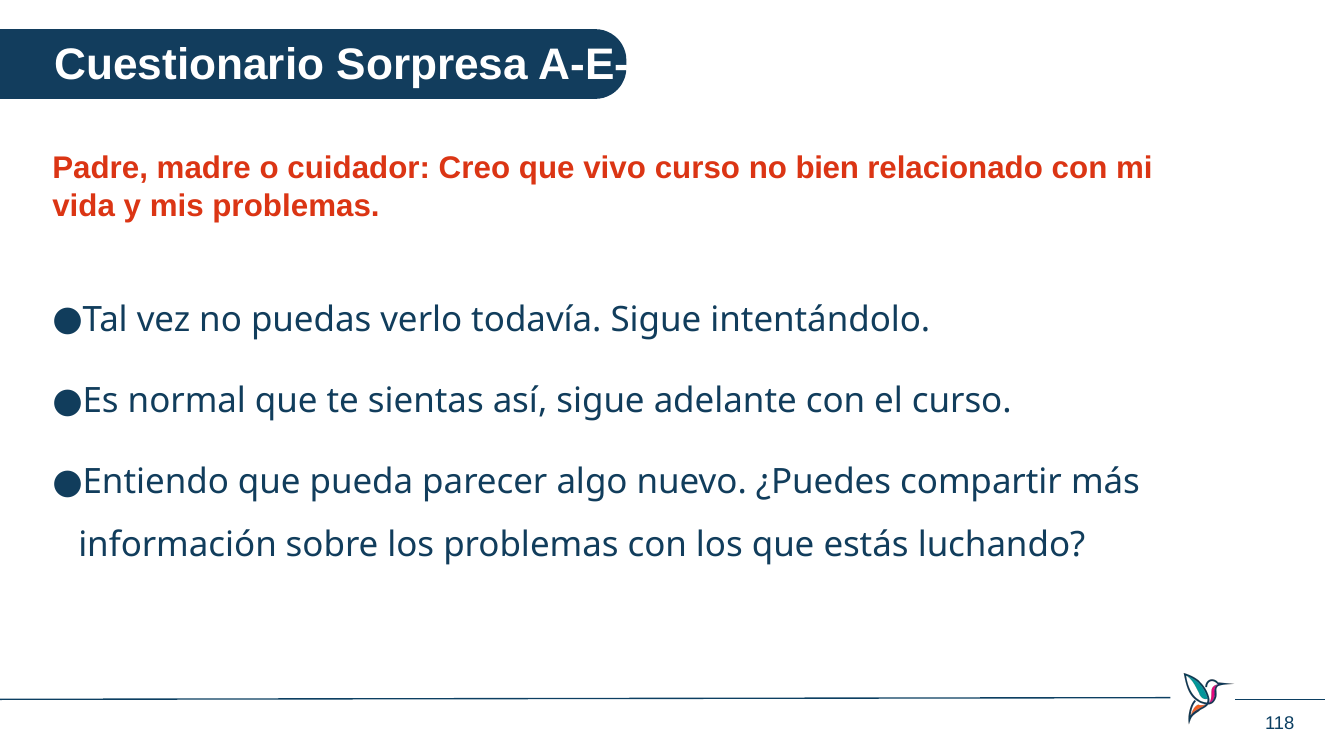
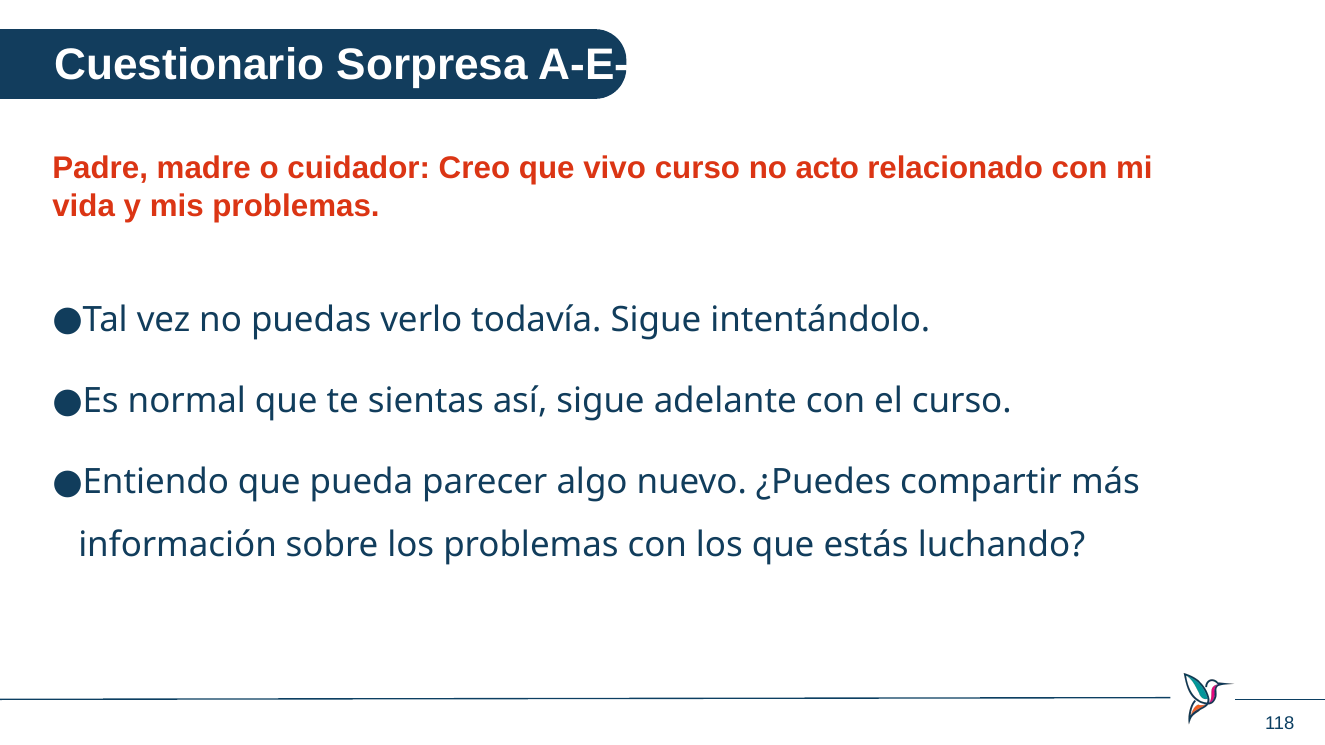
bien: bien -> acto (827, 168)
